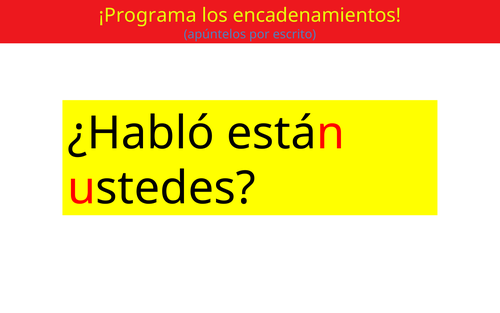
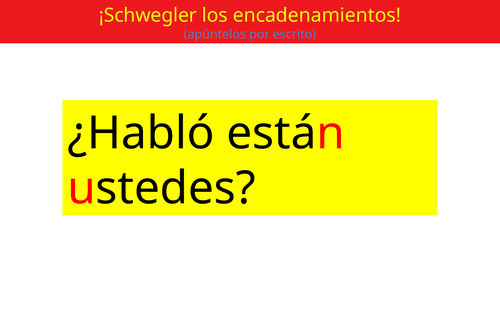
¡Programa: ¡Programa -> ¡Schwegler (148, 15)
